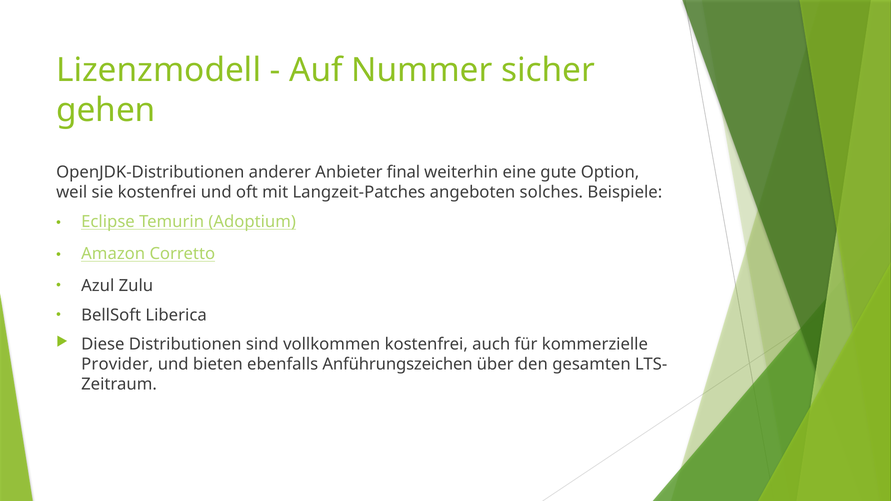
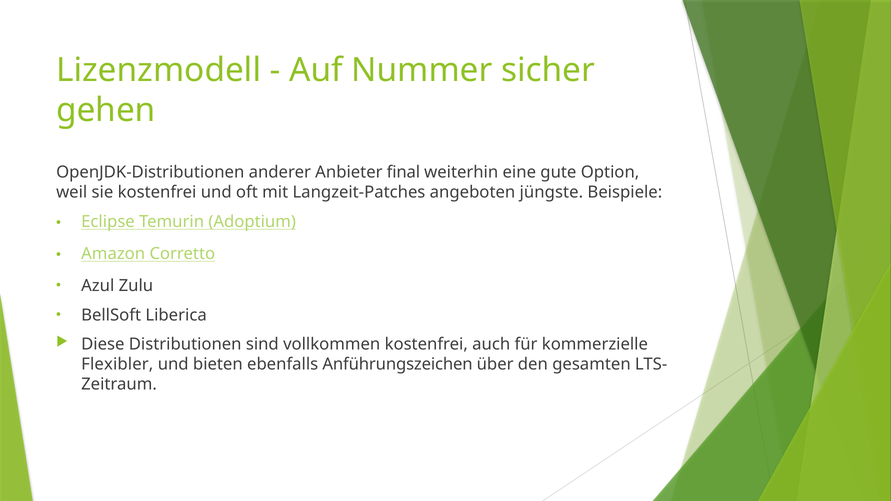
solches: solches -> jüngste (551, 192)
Provider: Provider -> Flexibler (117, 365)
